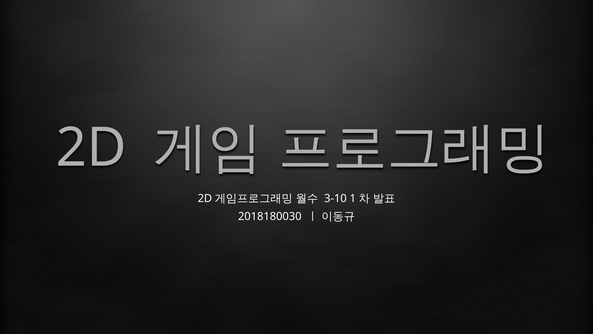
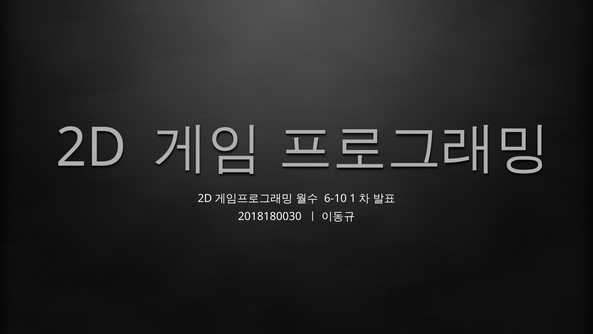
3-10: 3-10 -> 6-10 (335, 198)
